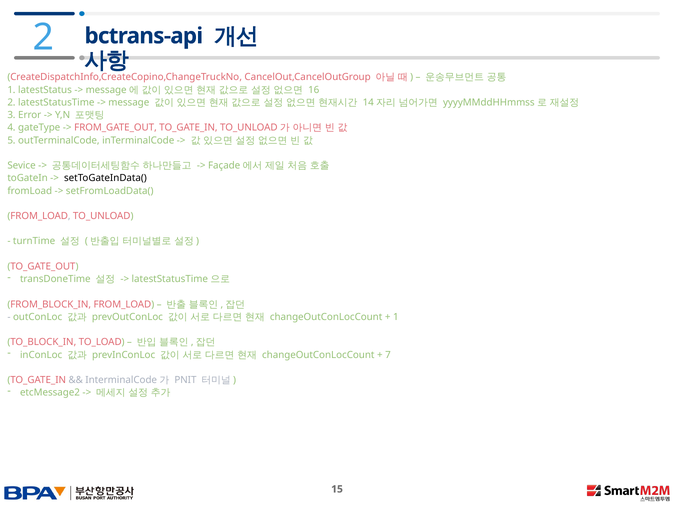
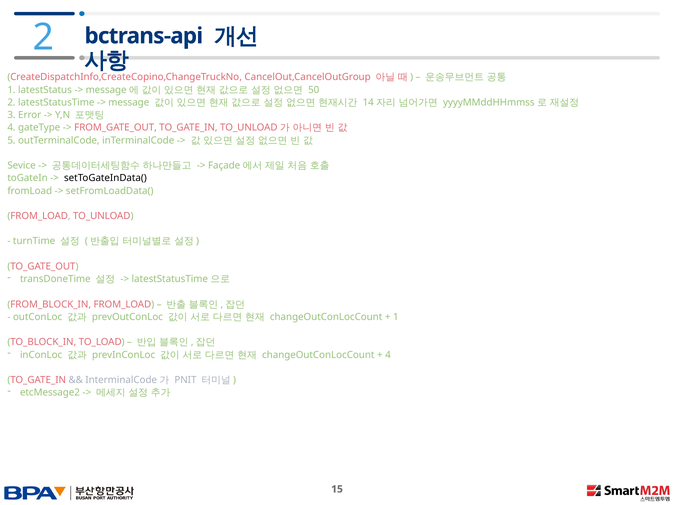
16: 16 -> 50 (314, 90)
7: 7 -> 4 (388, 355)
